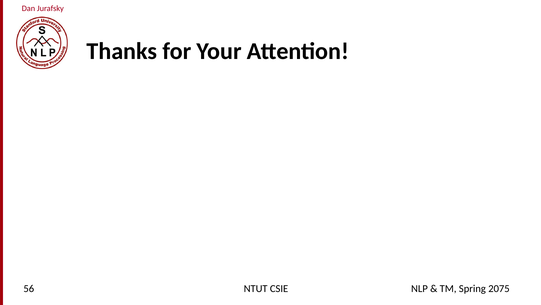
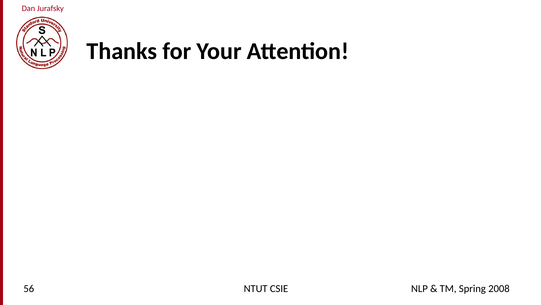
2075: 2075 -> 2008 (499, 288)
